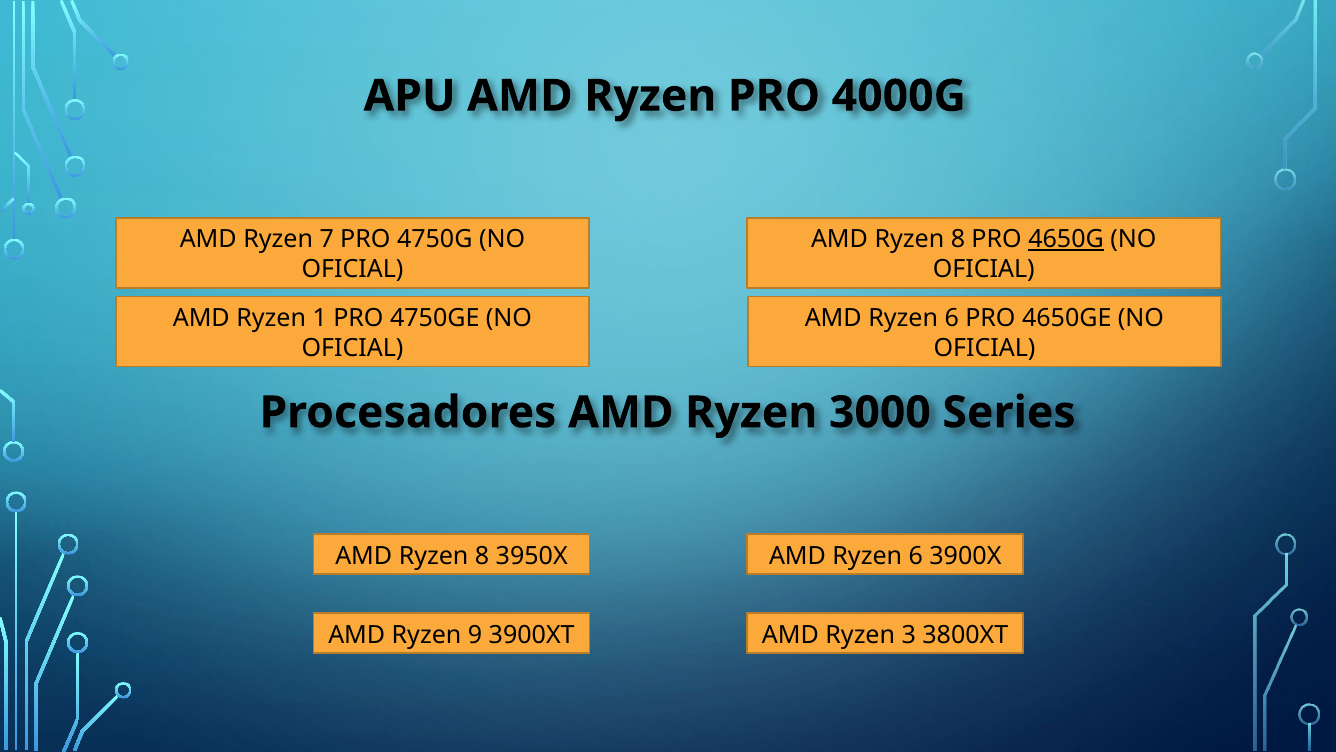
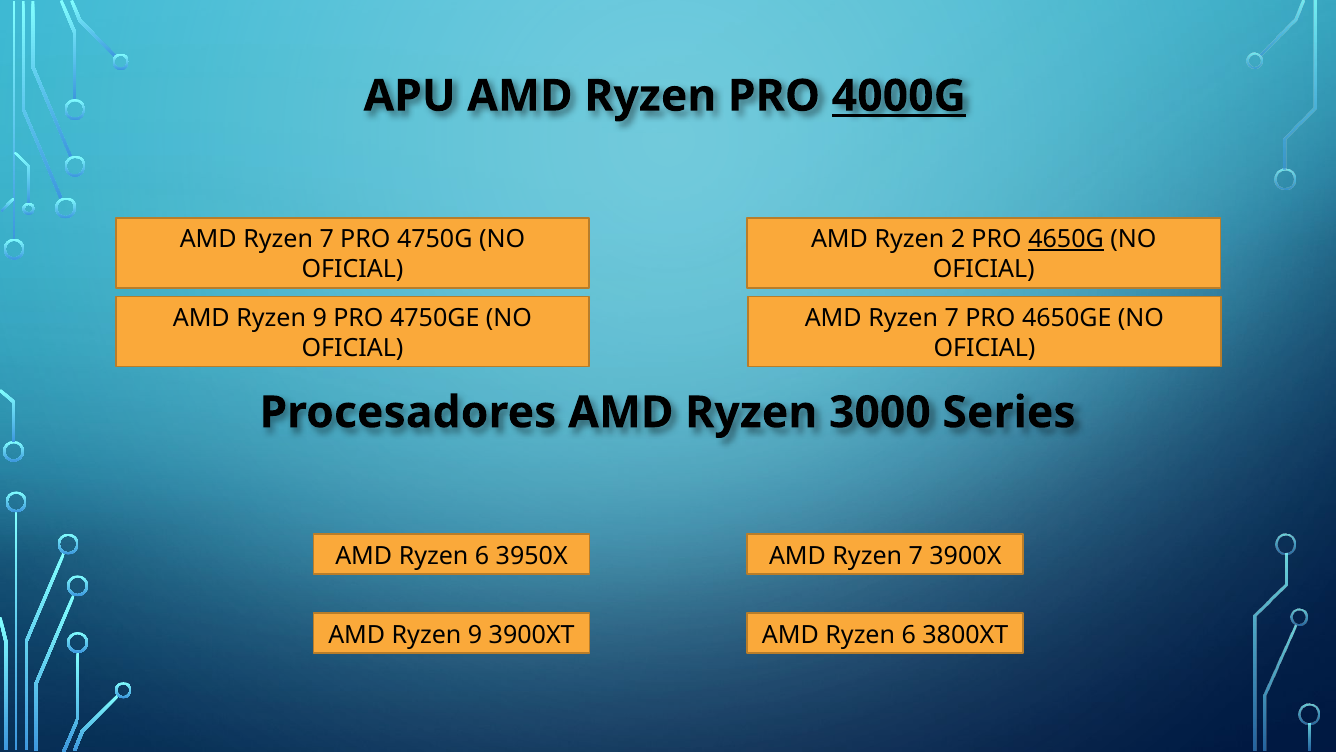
4000G underline: none -> present (899, 96)
8: 8 -> 2 (958, 239)
1: 1 -> 9 (320, 318)
6: 6 -> 7 (952, 318)
8: 8 -> 6 (482, 556)
6: 6 -> 7 (916, 556)
3: 3 -> 6 (909, 634)
